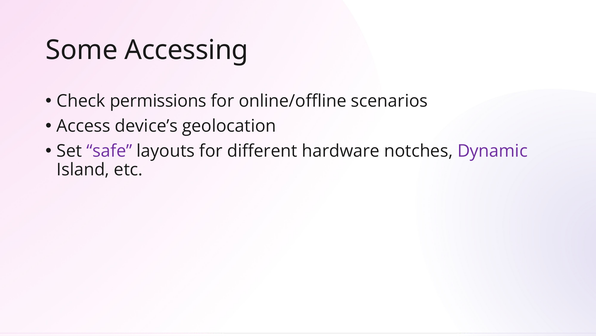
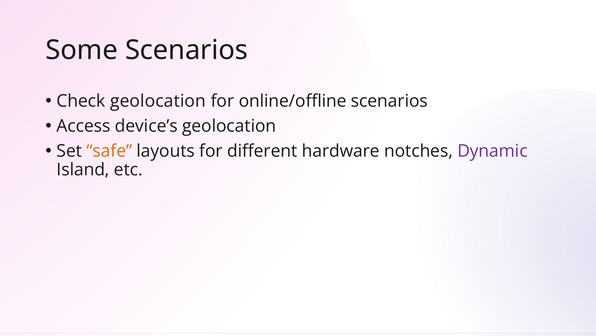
Some Accessing: Accessing -> Scenarios (186, 50)
Check permissions: permissions -> geolocation (158, 101)
safe colour: purple -> orange (109, 151)
